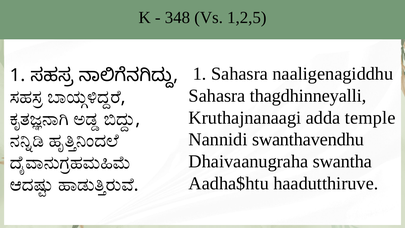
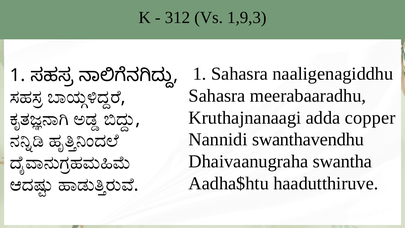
348: 348 -> 312 (177, 18)
1,2,5: 1,2,5 -> 1,9,3 (247, 18)
thagdhinneyalli: thagdhinneyalli -> meerabaaradhu (308, 96)
temple: temple -> copper (370, 118)
